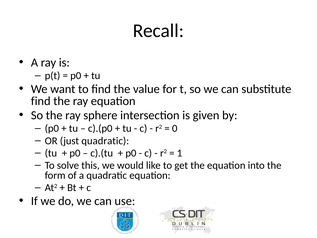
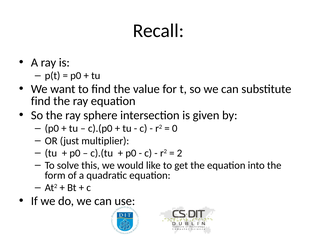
just quadratic: quadratic -> multiplier (105, 141)
1: 1 -> 2 (180, 153)
